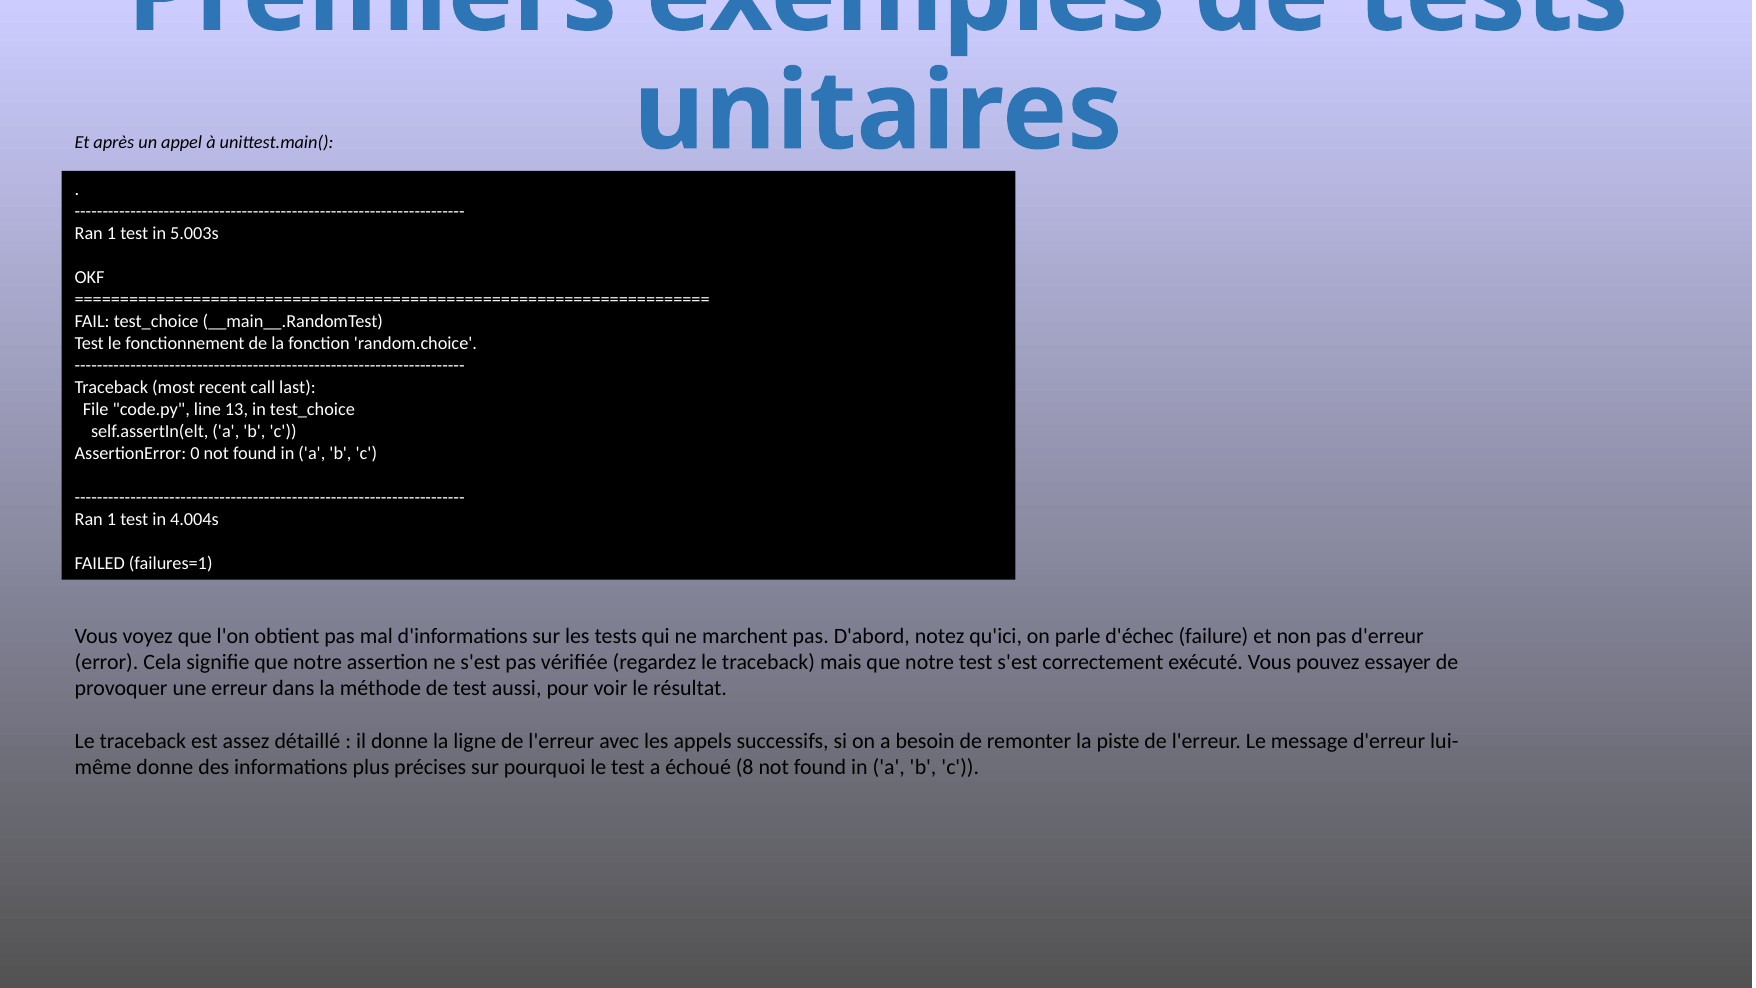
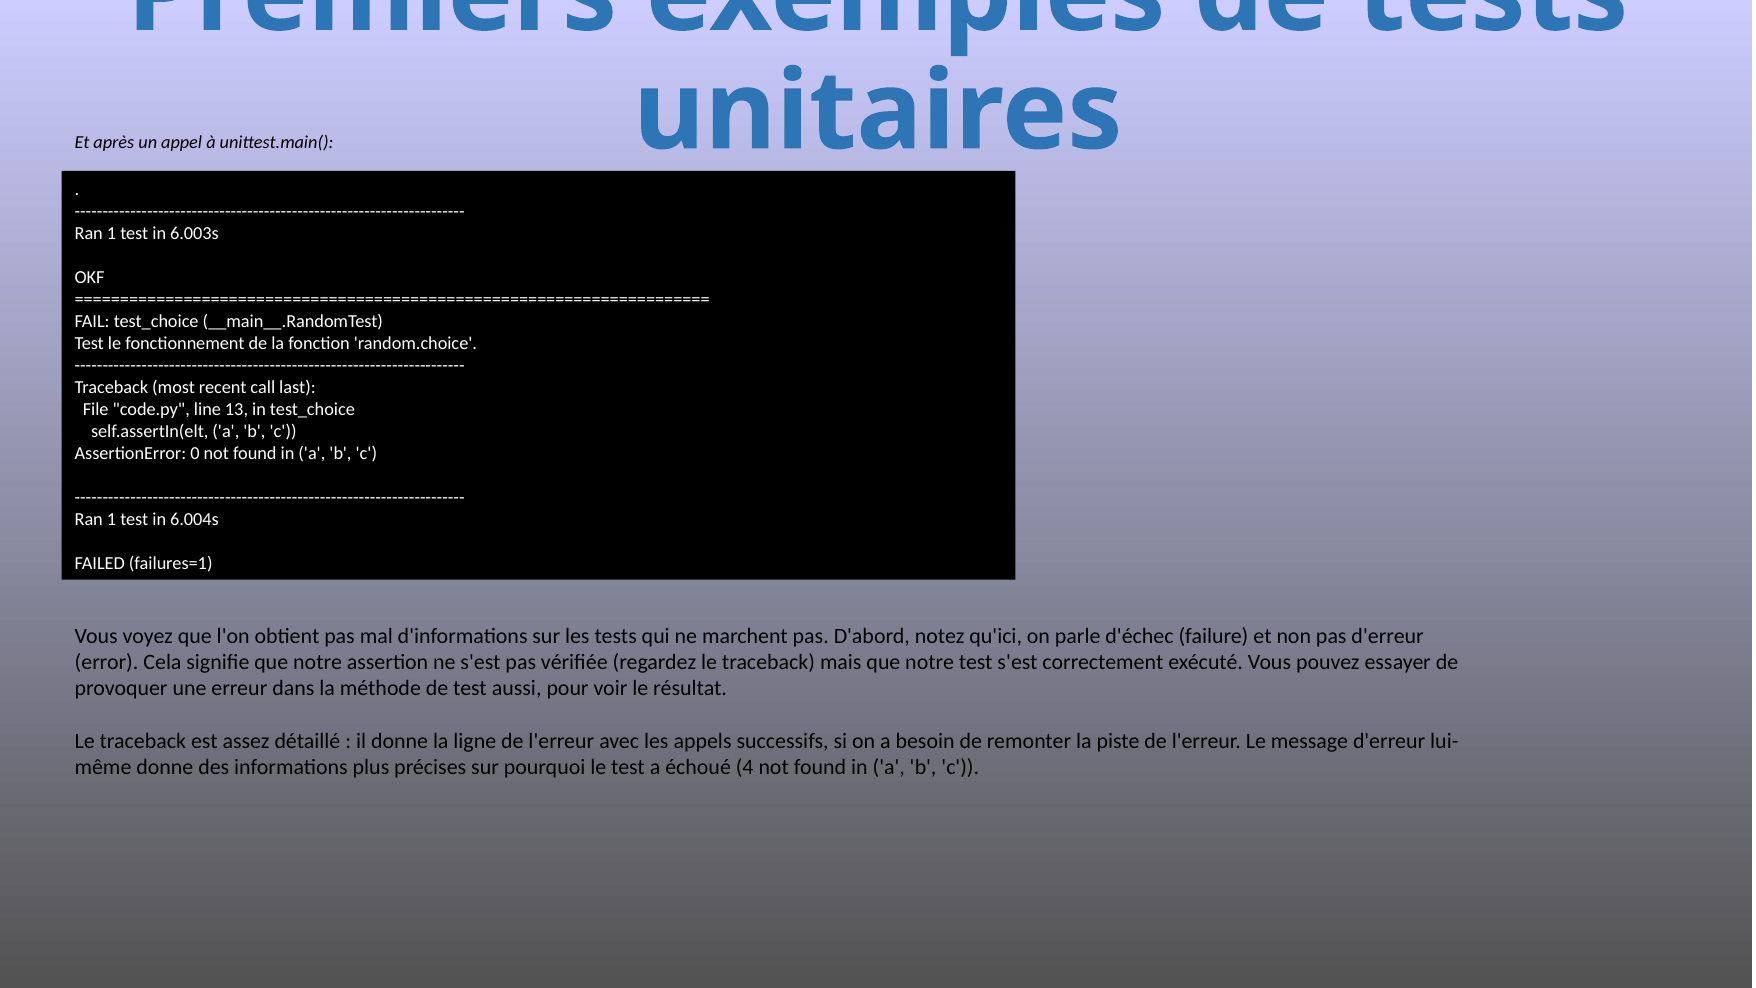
5.003s: 5.003s -> 6.003s (195, 234)
4.004s: 4.004s -> 6.004s (195, 519)
8: 8 -> 4 (745, 767)
